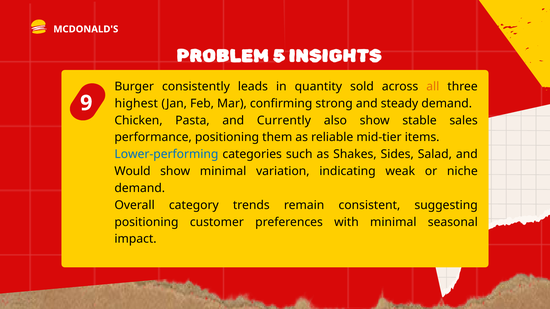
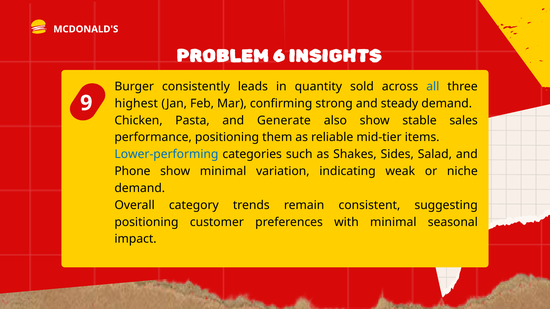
5: 5 -> 6 (279, 56)
all colour: orange -> blue (433, 87)
Currently: Currently -> Generate (284, 121)
Would: Would -> Phone (132, 171)
